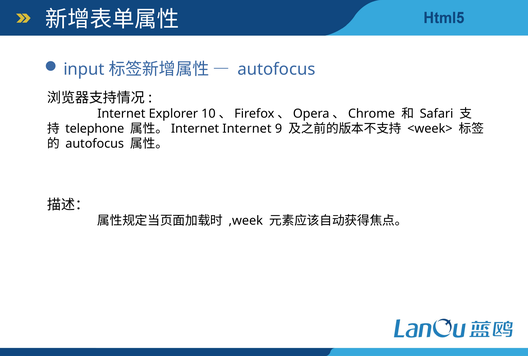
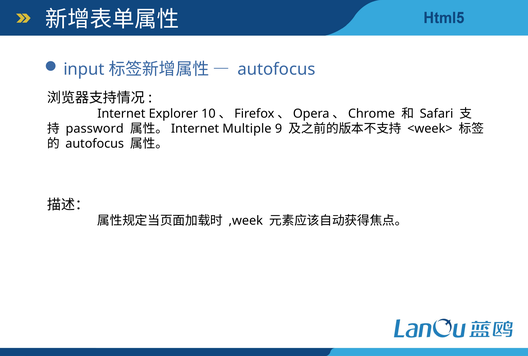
telephone: telephone -> password (95, 129)
Internet: Internet -> Multiple (247, 129)
